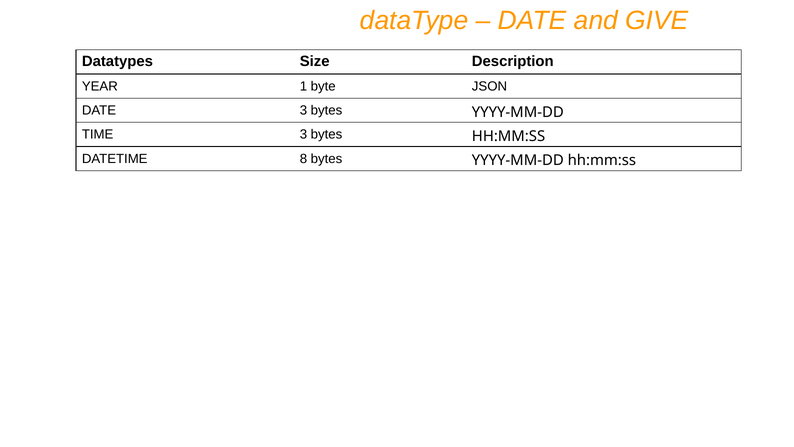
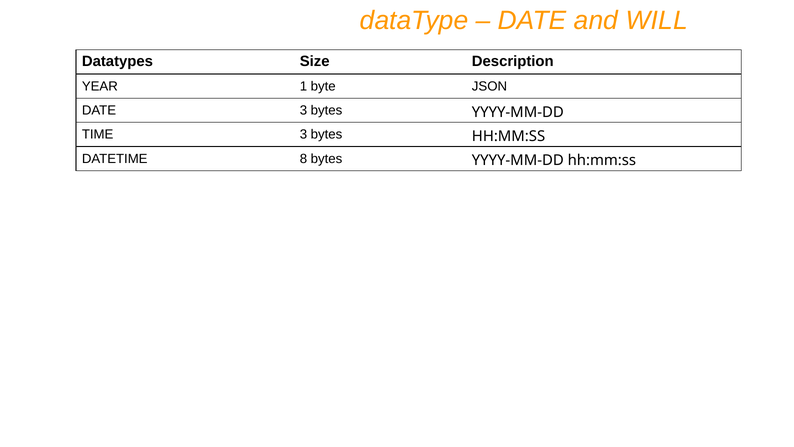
GIVE: GIVE -> WILL (657, 21)
